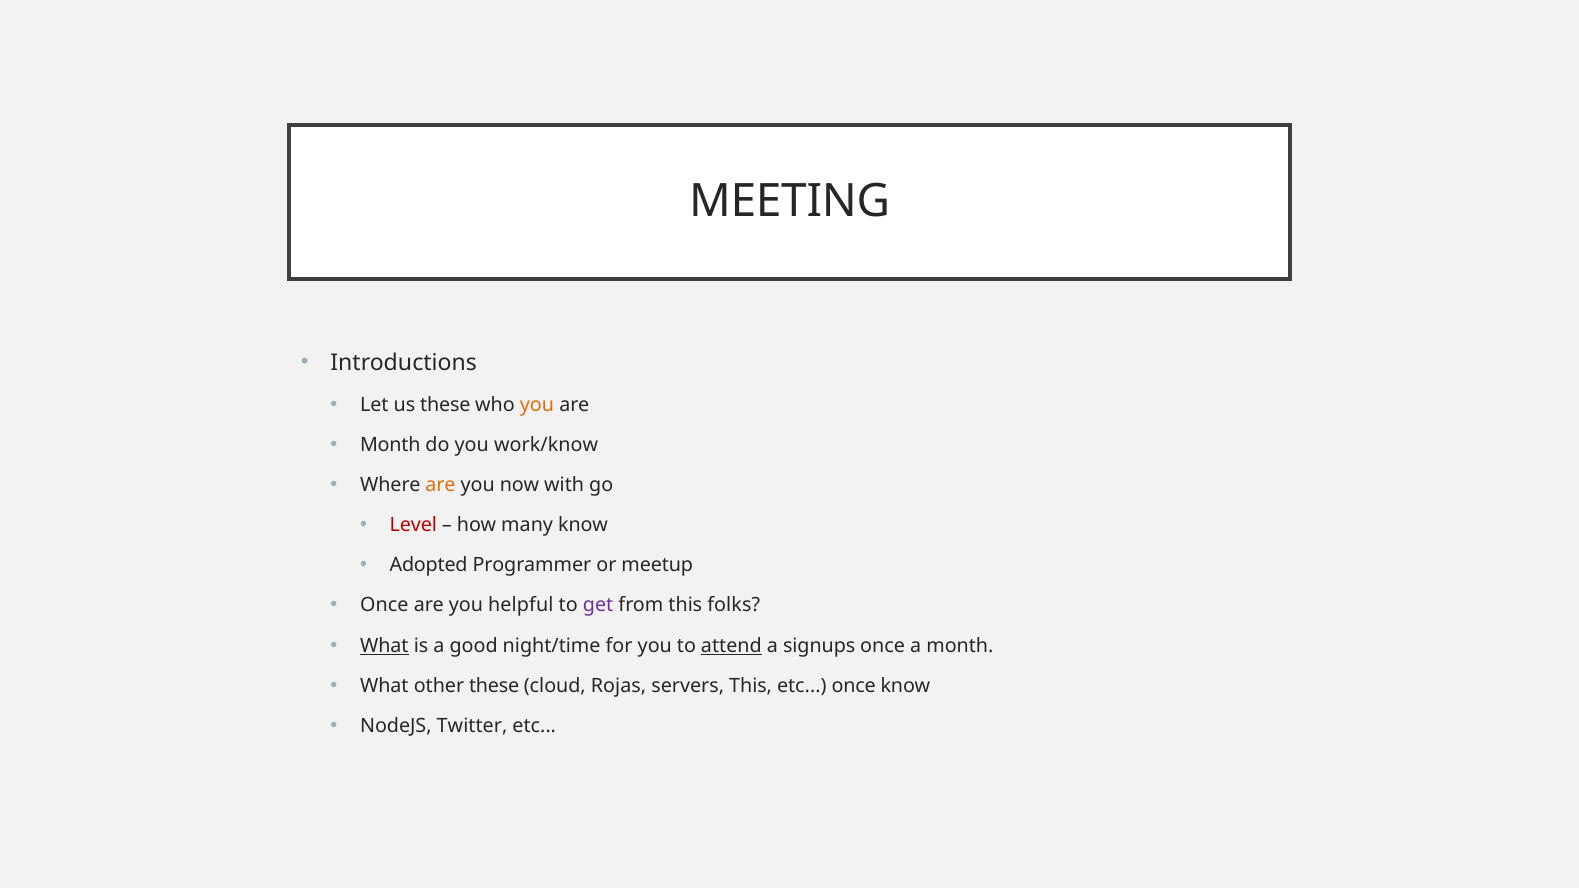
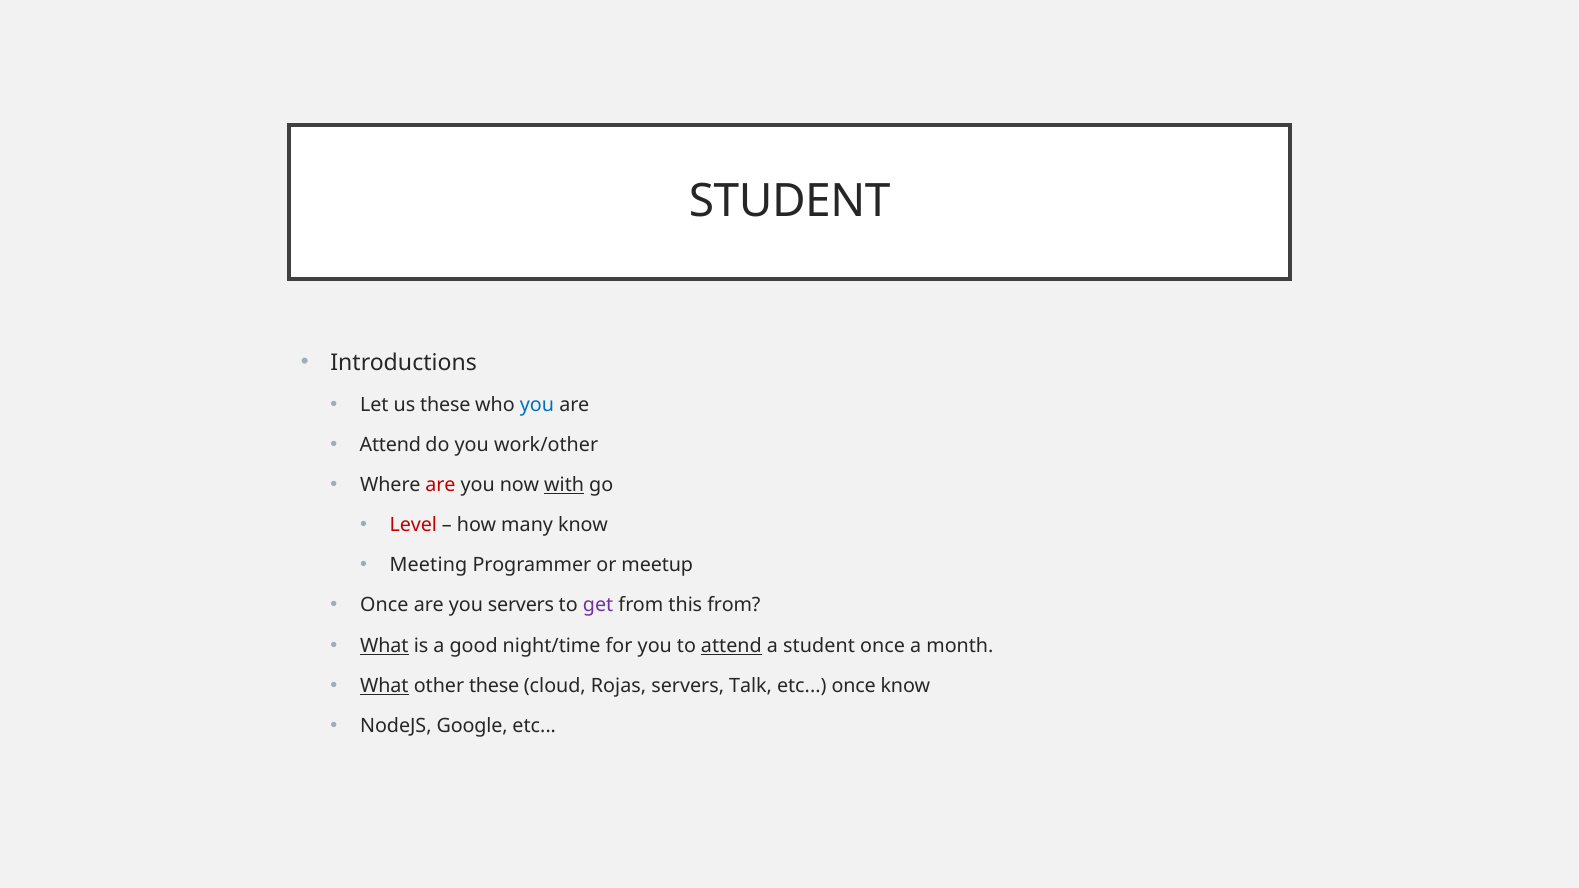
MEETING: MEETING -> STUDENT (790, 202)
you colour: orange -> blue (537, 405)
Month: Month -> Attend (390, 445)
work/know: work/know -> work/other (546, 445)
are colour: orange -> red (441, 485)
with underline: none -> present (564, 485)
Adopted: Adopted -> Meeting (428, 565)
you helpful: helpful -> servers (521, 606)
this folks: folks -> from (734, 606)
a signups: signups -> student (819, 646)
What underline: none -> present (384, 686)
servers This: This -> Talk (751, 686)
Twitter: Twitter -> Google (472, 726)
